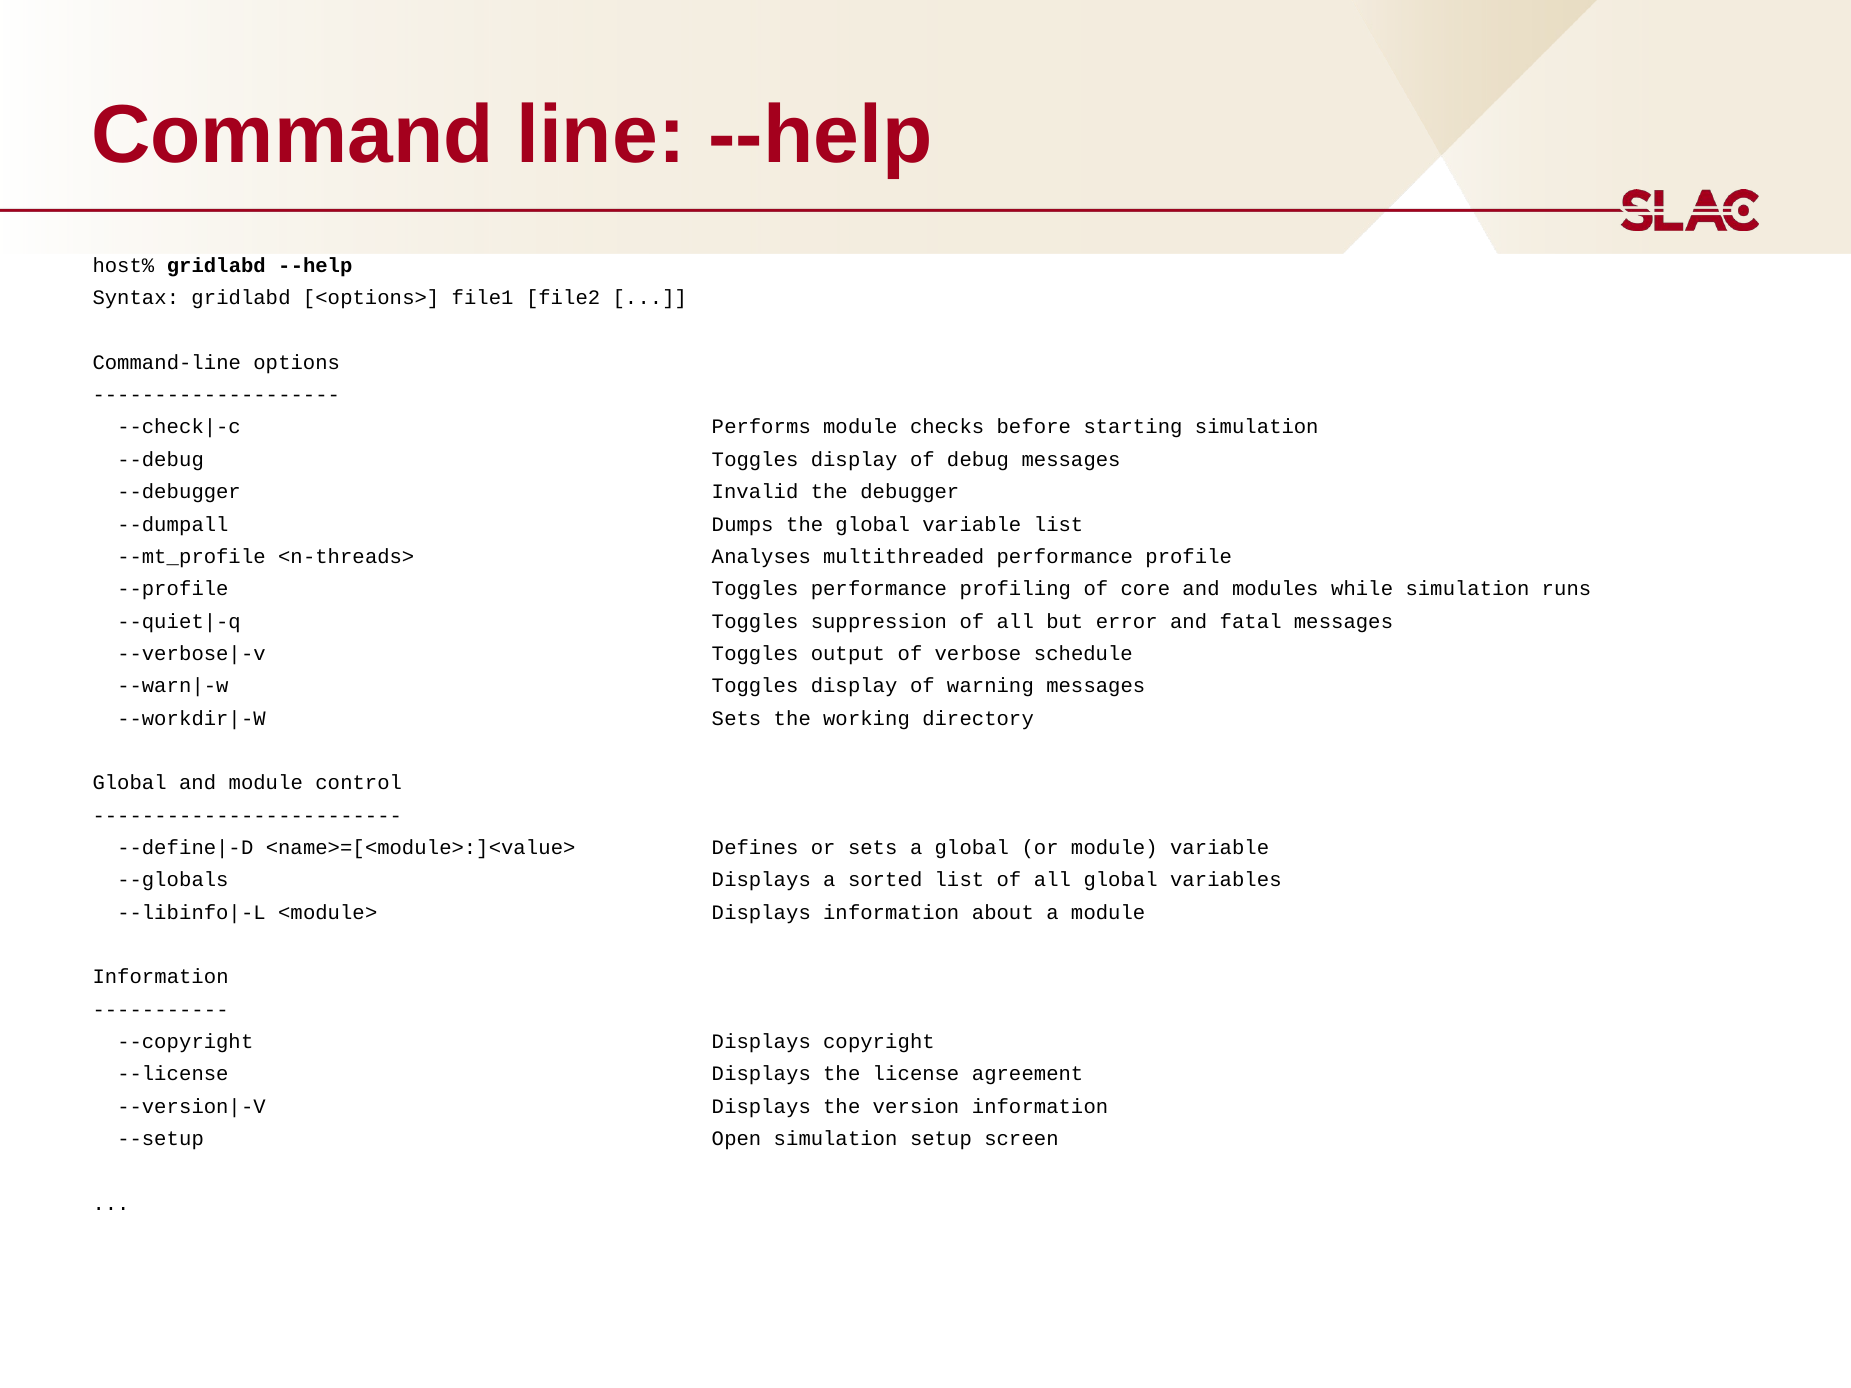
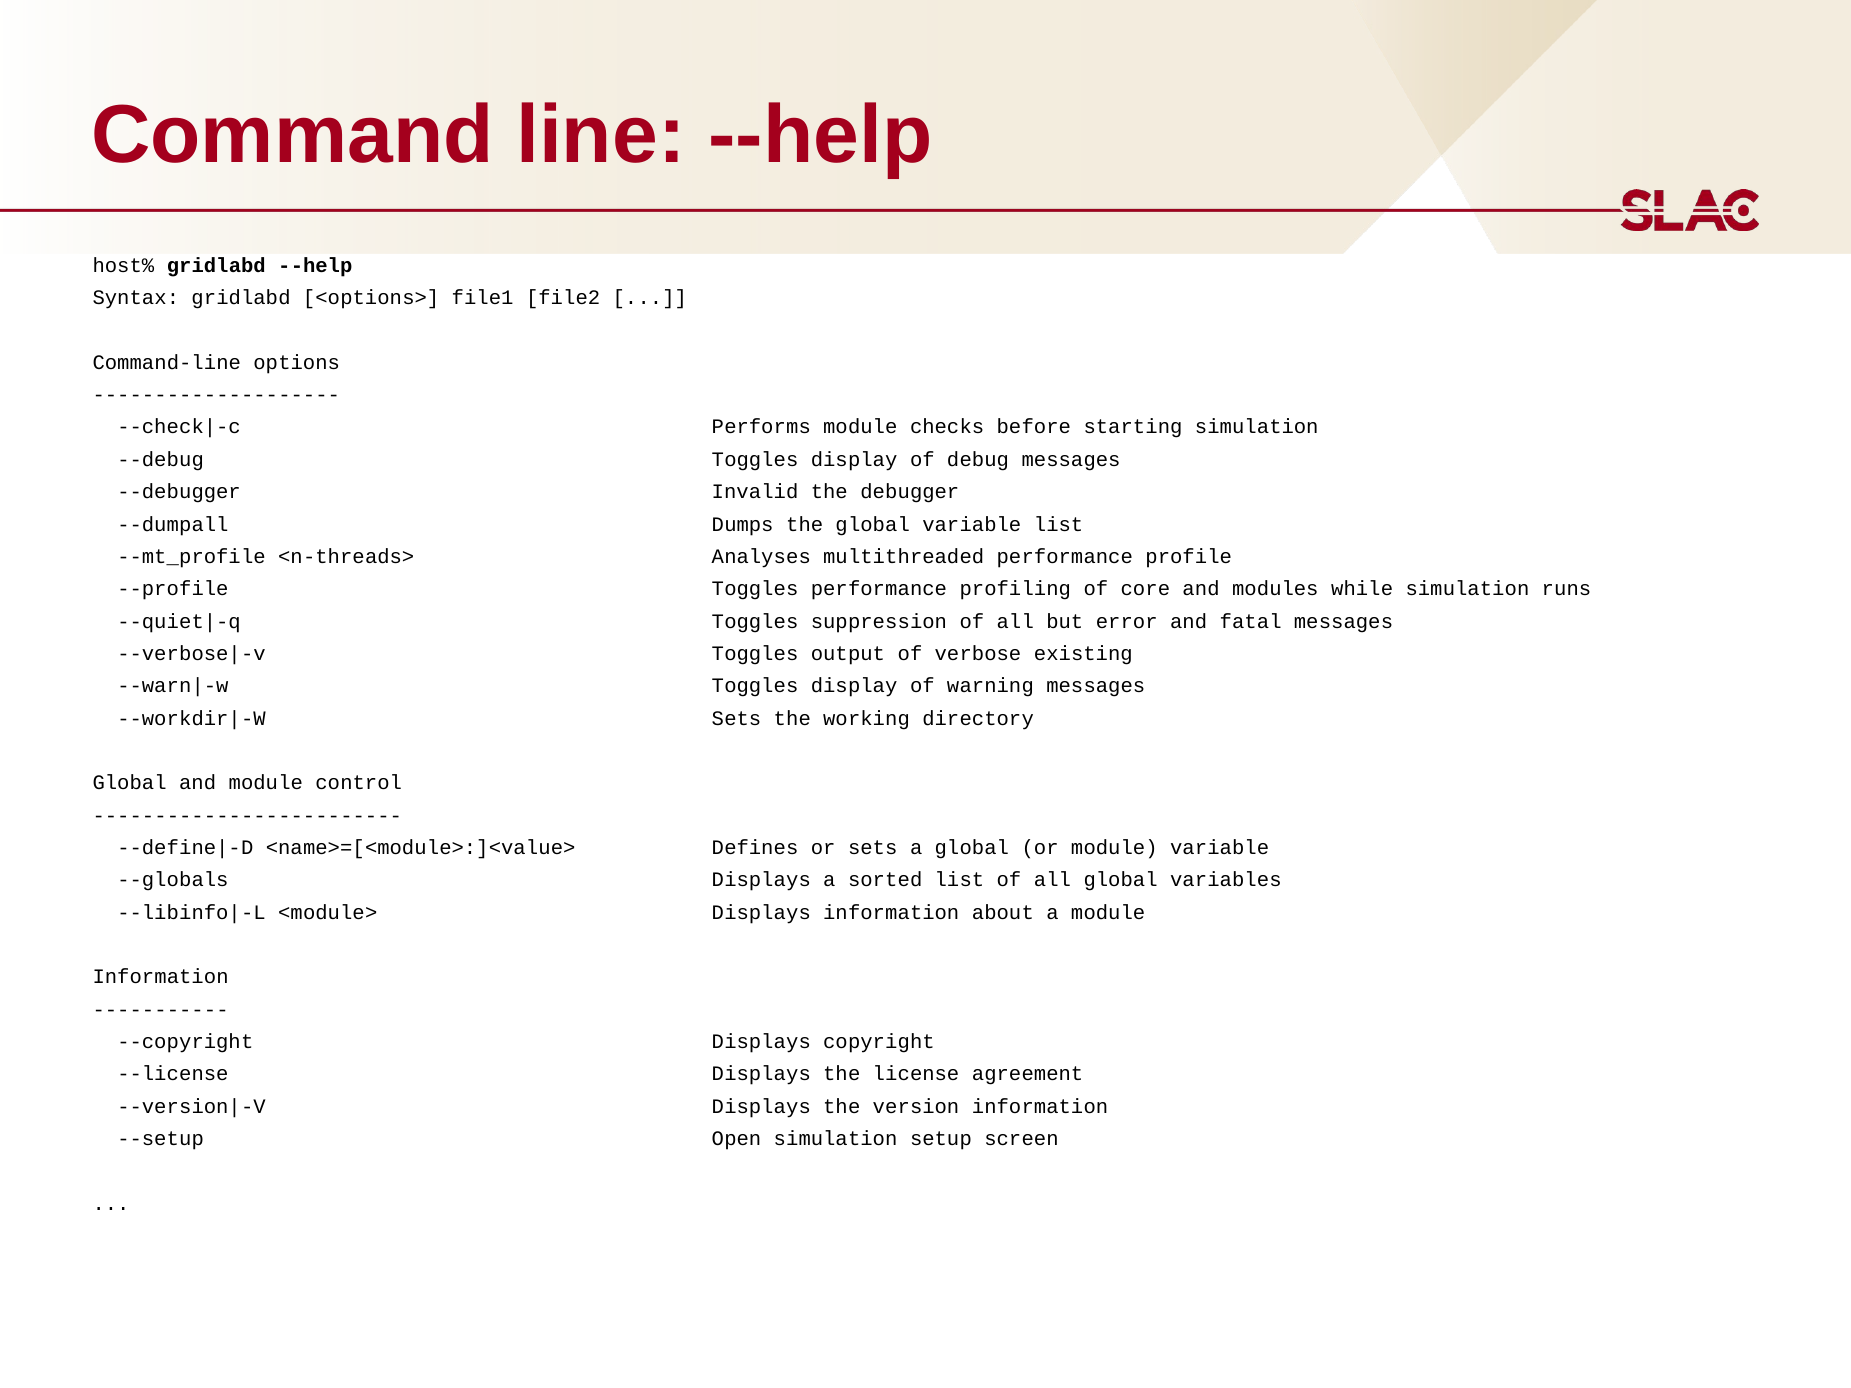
schedule: schedule -> existing (1083, 654)
